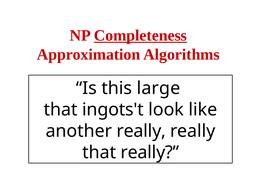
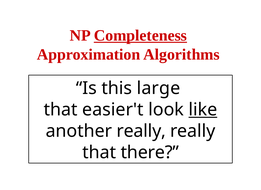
ingots't: ingots't -> easier't (113, 110)
like underline: none -> present (203, 110)
that really: really -> there (150, 152)
